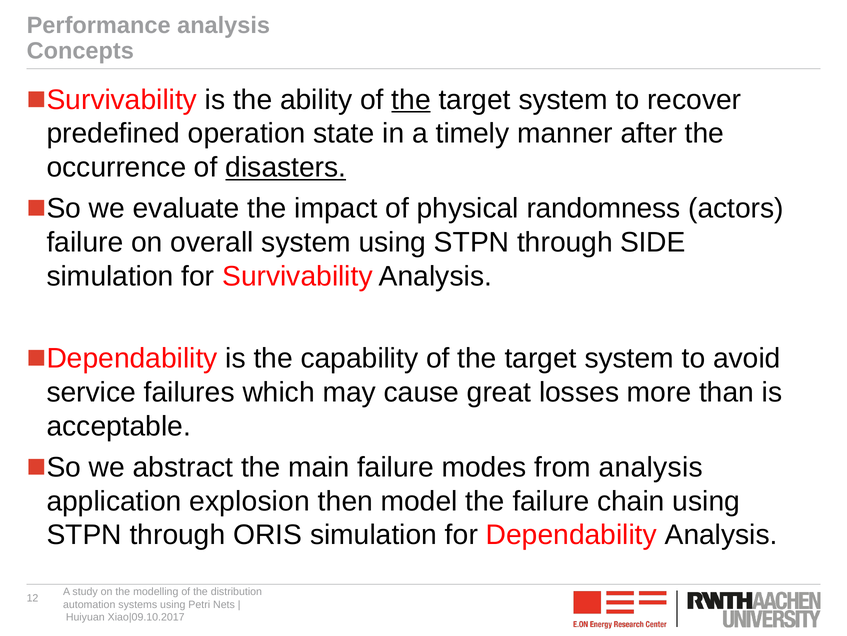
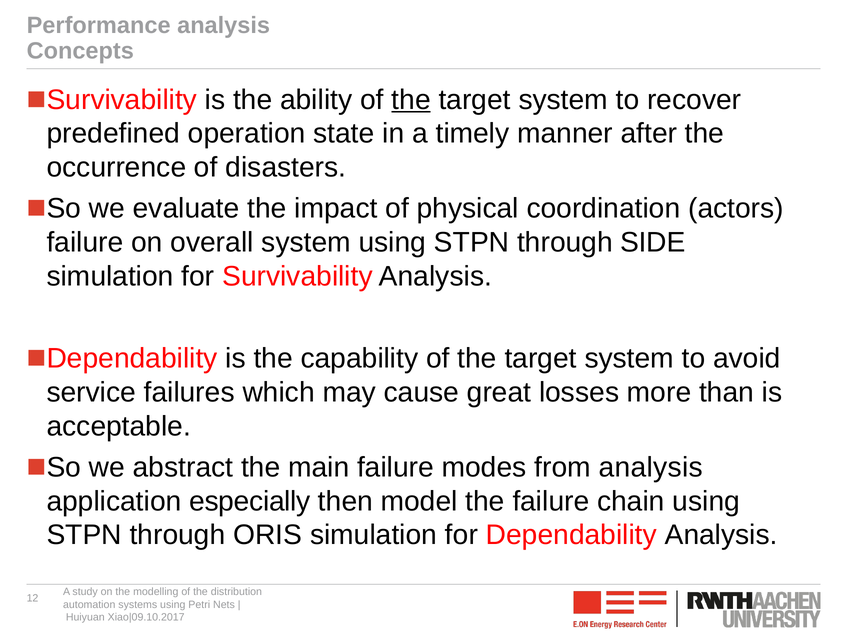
disasters underline: present -> none (286, 167)
randomness: randomness -> coordination (603, 208)
explosion: explosion -> especially (250, 501)
